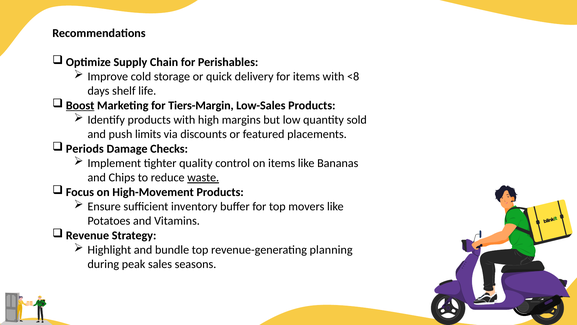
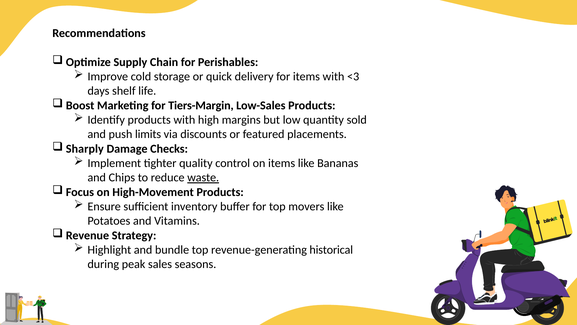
<8: <8 -> <3 (353, 76)
Boost underline: present -> none (80, 105)
Periods: Periods -> Sharply (85, 149)
planning: planning -> historical (331, 250)
